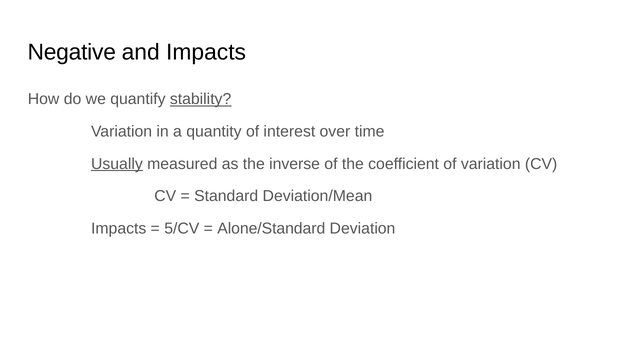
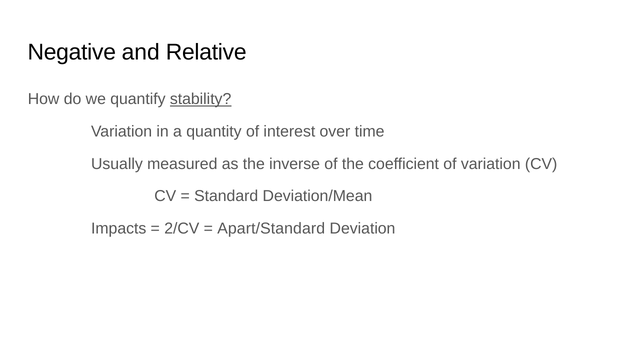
and Impacts: Impacts -> Relative (206, 52)
Usually underline: present -> none (117, 164)
5/CV: 5/CV -> 2/CV (182, 229)
Alone/Standard: Alone/Standard -> Apart/Standard (271, 229)
